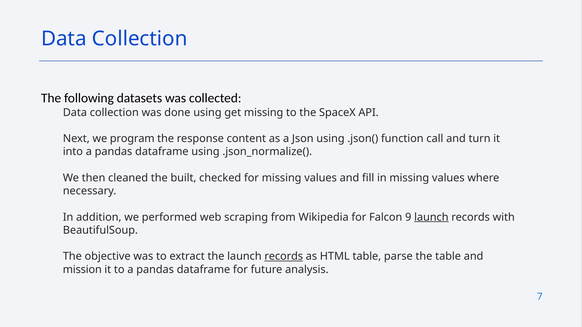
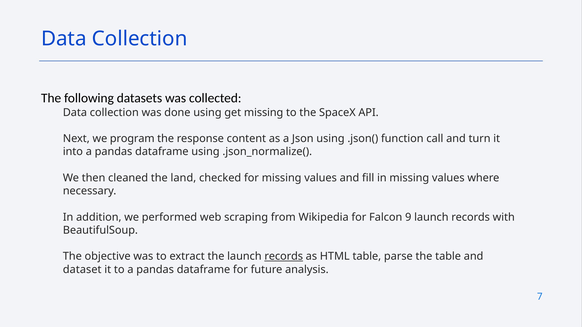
built: built -> land (183, 178)
launch underline: present -> none (431, 217)
mission: mission -> dataset (82, 270)
